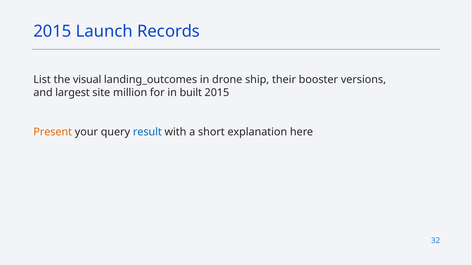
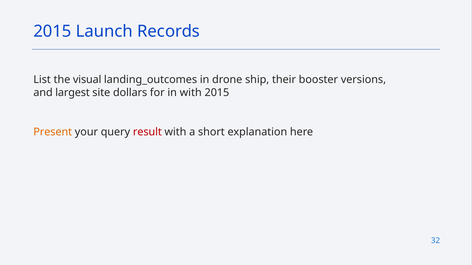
million: million -> dollars (130, 93)
in built: built -> with (191, 93)
result colour: blue -> red (147, 132)
